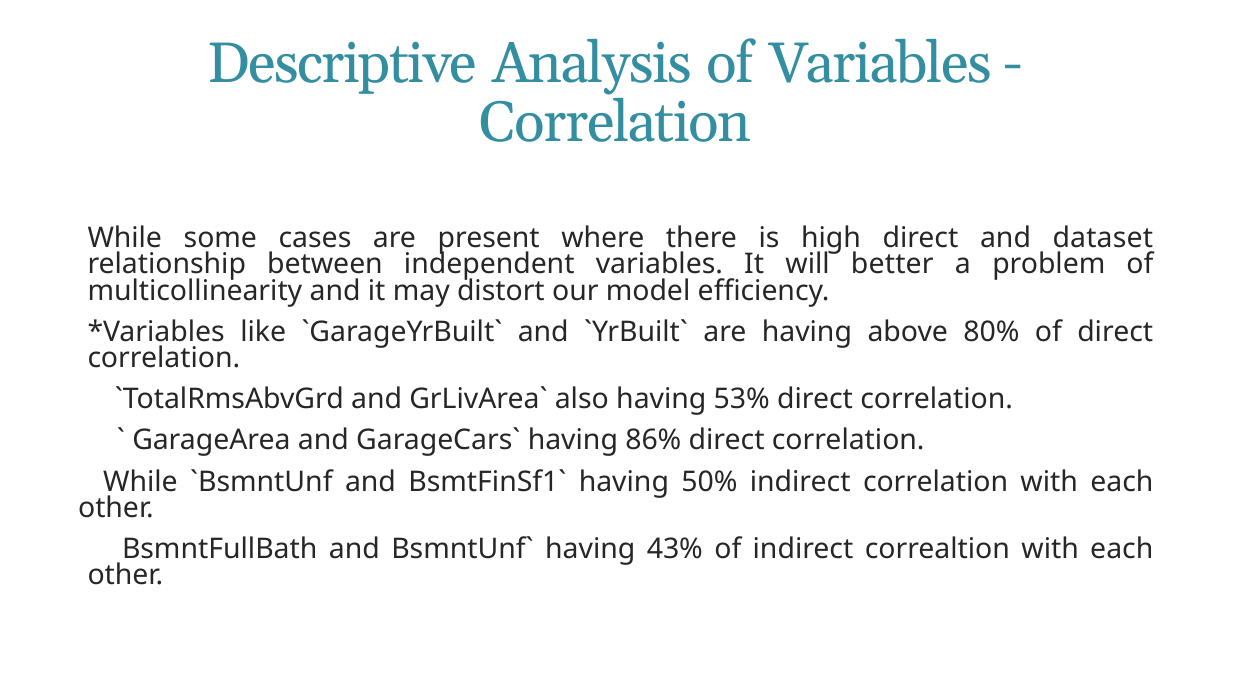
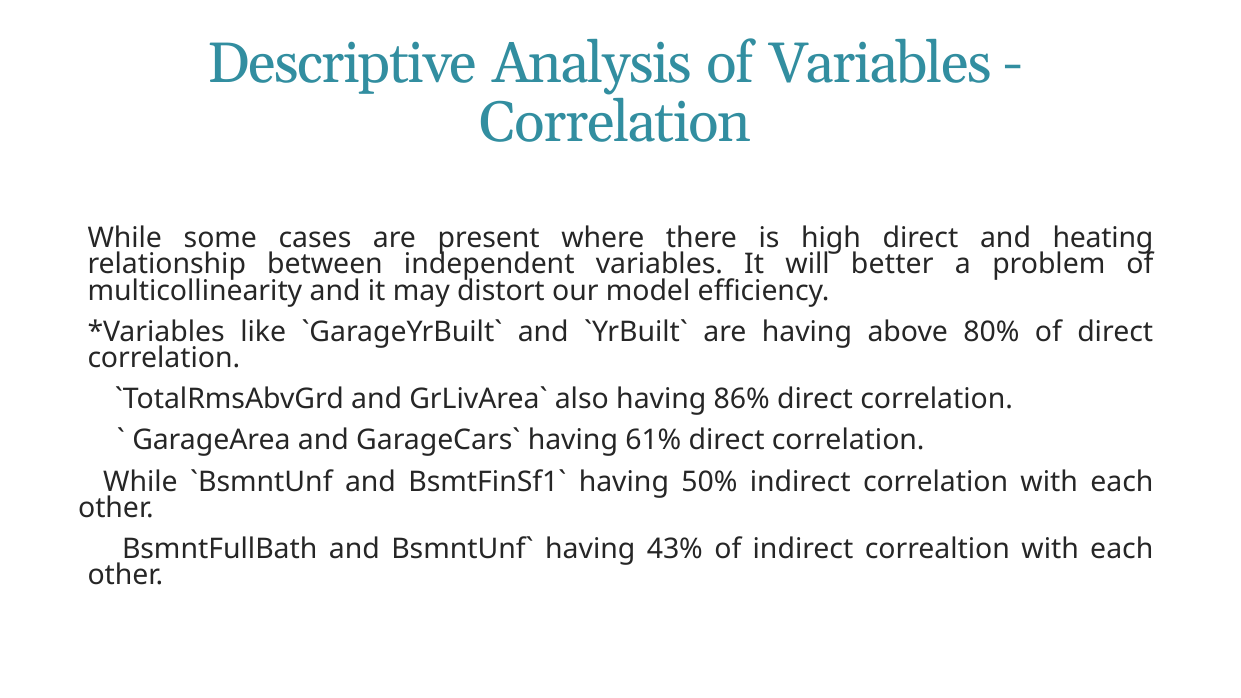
dataset: dataset -> heating (1103, 239)
53%: 53% -> 86% (742, 399)
86%: 86% -> 61% (653, 440)
